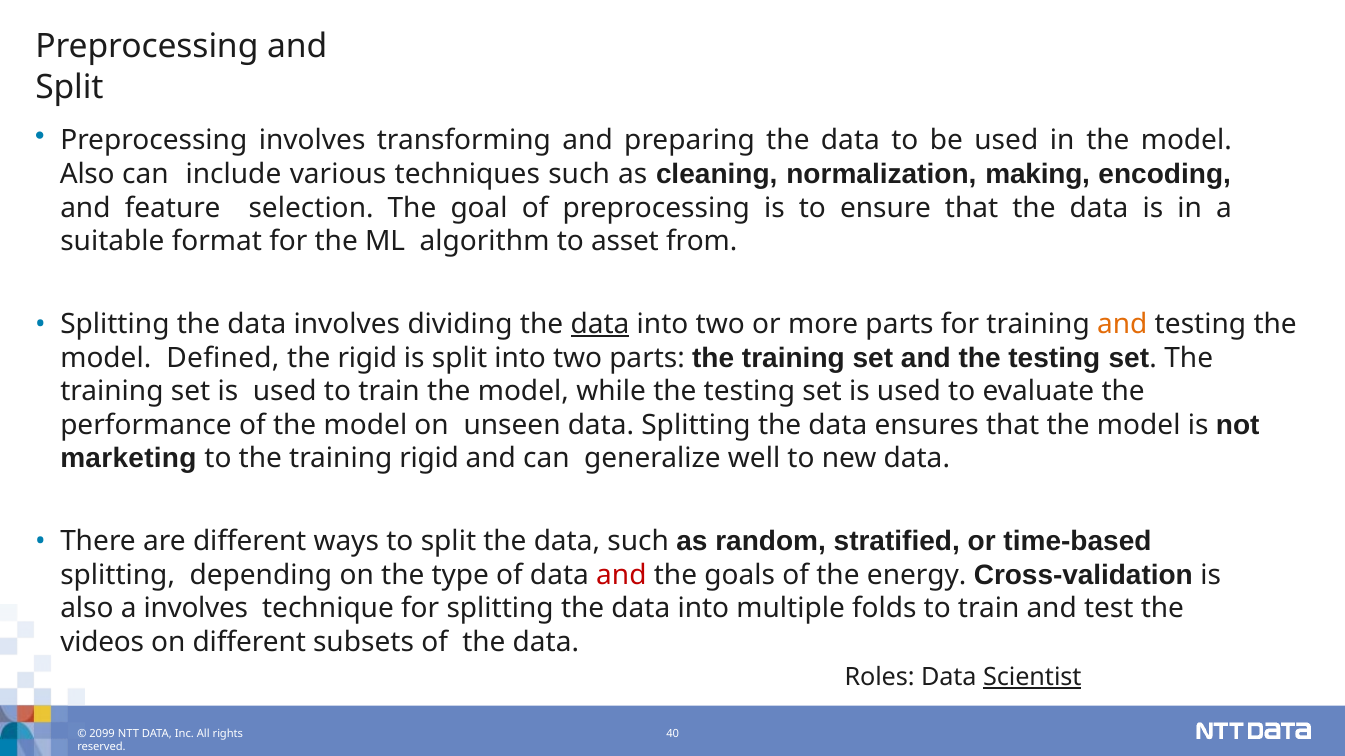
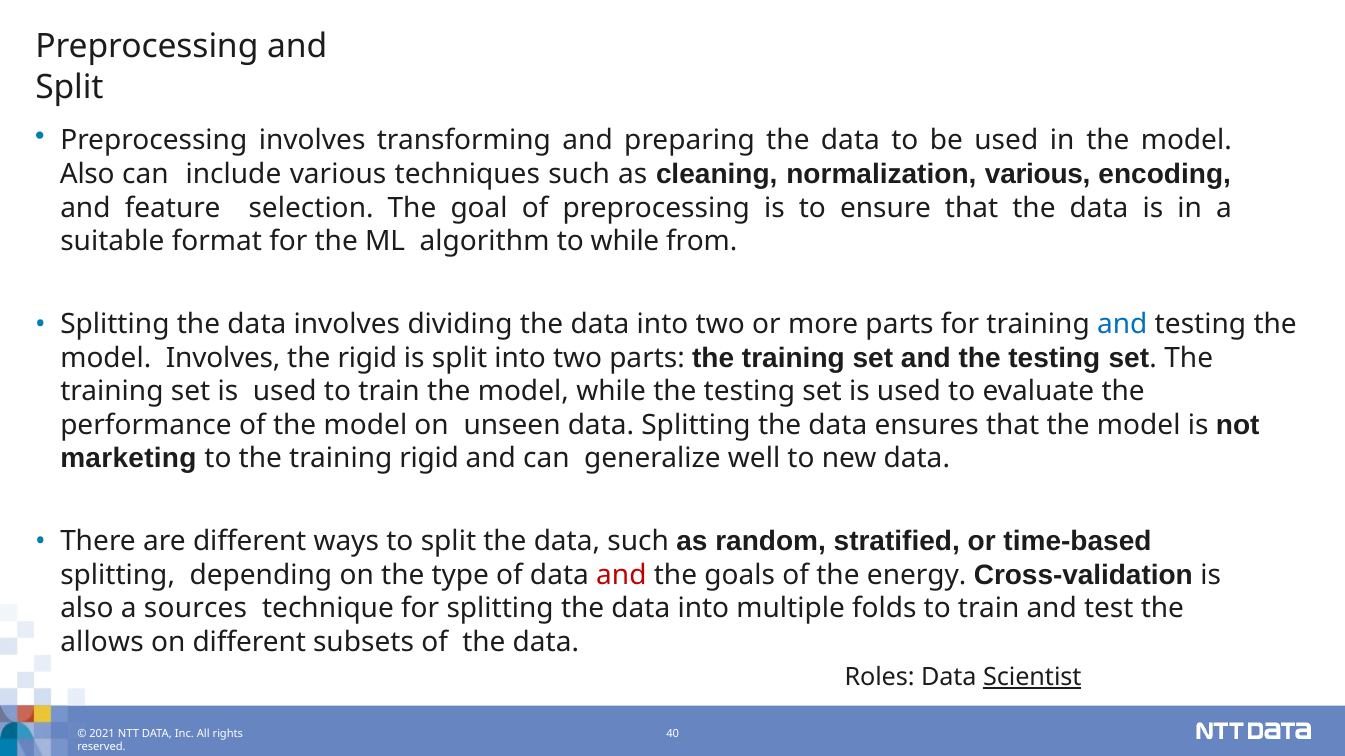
normalization making: making -> various (1038, 174)
to asset: asset -> while (625, 242)
data underline: present -> none (600, 324)
and colour: orange -> blue (1122, 324)
model Defined: Defined -> Involves (223, 358)
a involves: involves -> sources (196, 609)
videos: videos -> allows (102, 643)
2099: 2099 -> 2021 (102, 734)
